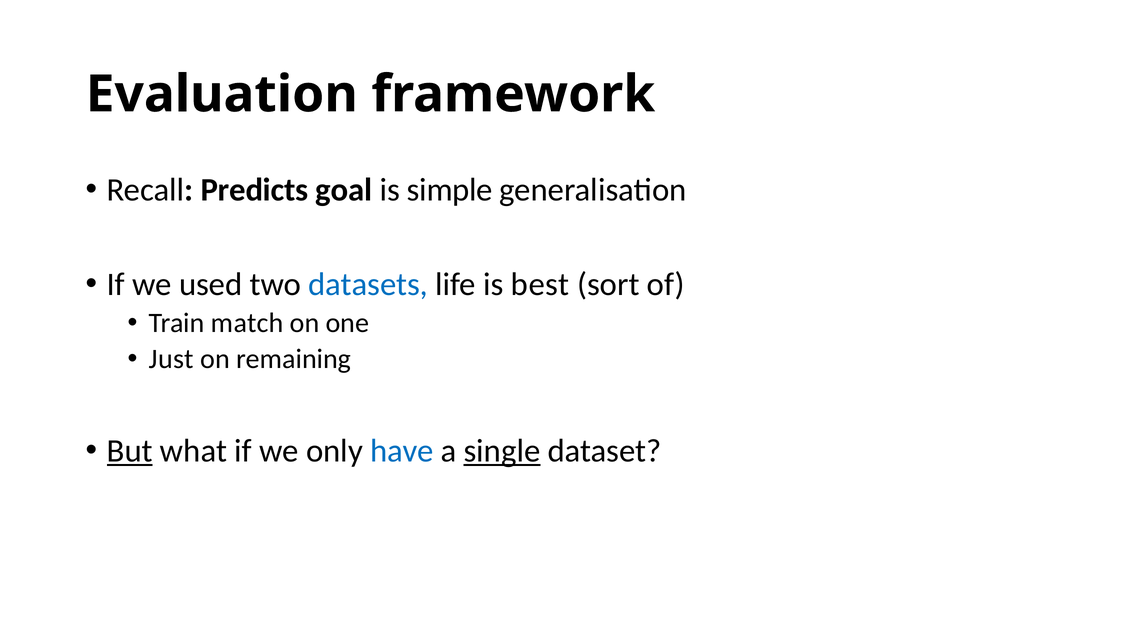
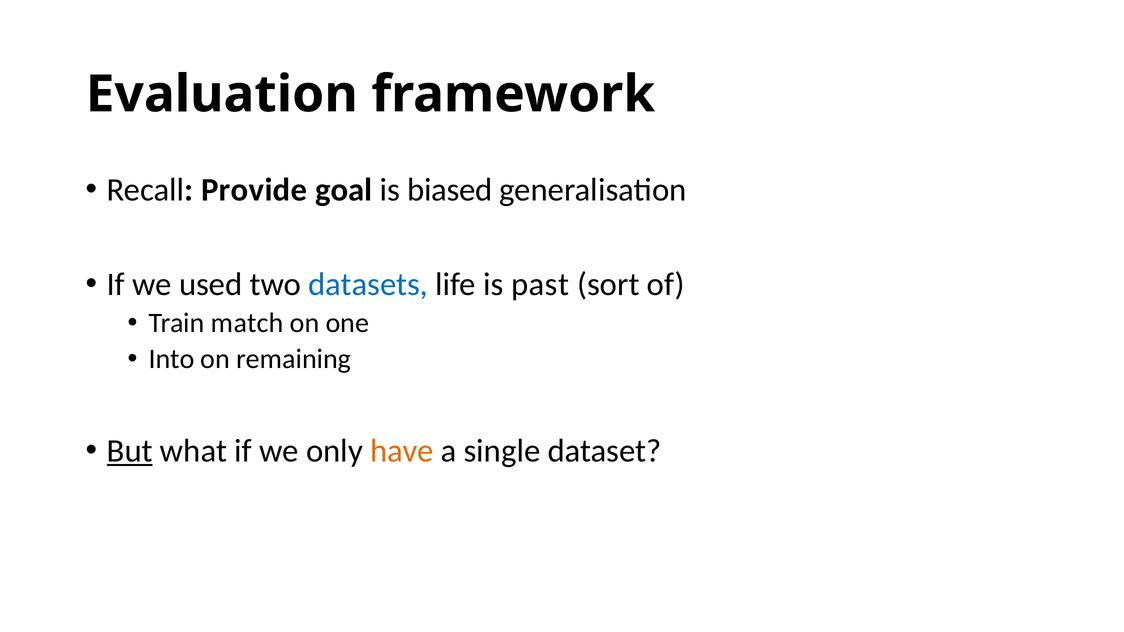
Predicts: Predicts -> Provide (254, 190)
simple: simple -> biased (450, 190)
best: best -> past (540, 284)
Just: Just -> Into (172, 359)
have colour: blue -> orange (402, 451)
single underline: present -> none (502, 451)
